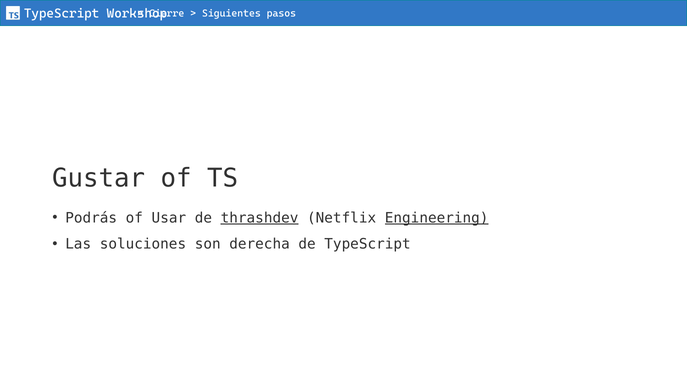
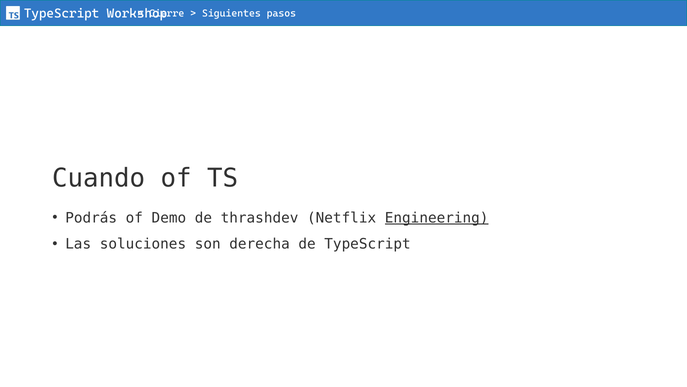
Gustar: Gustar -> Cuando (99, 178)
Usar: Usar -> Demo (169, 218)
thrashdev underline: present -> none (260, 218)
